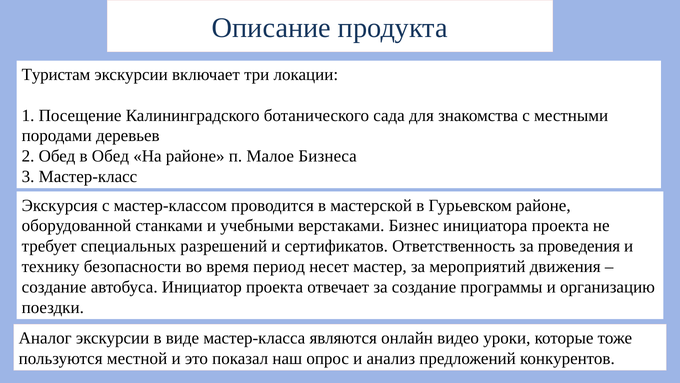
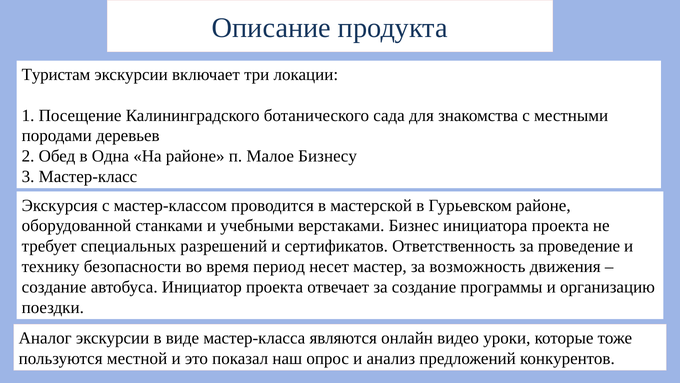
в Обед: Обед -> Одна (110, 156)
Бизнеса: Бизнеса -> Бизнесу (328, 156)
проведения: проведения -> проведение (579, 246)
мероприятий: мероприятий -> возможность (477, 266)
